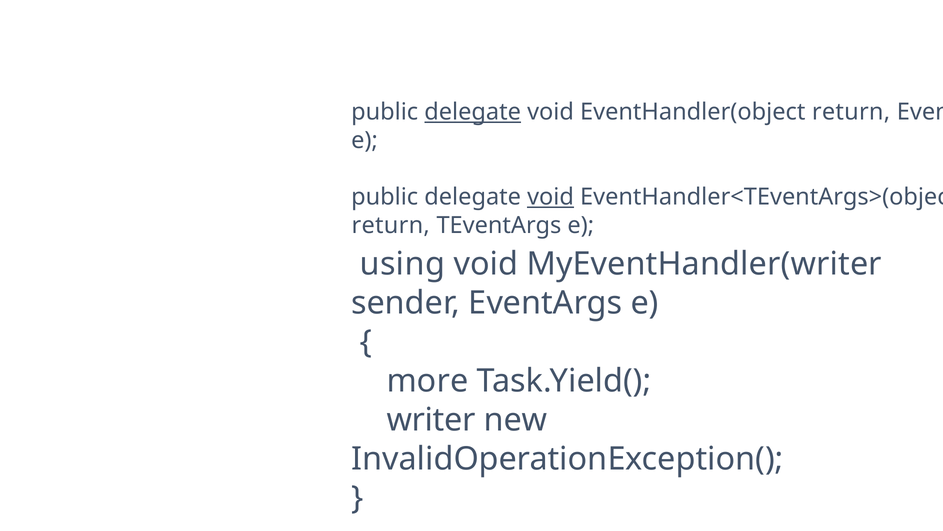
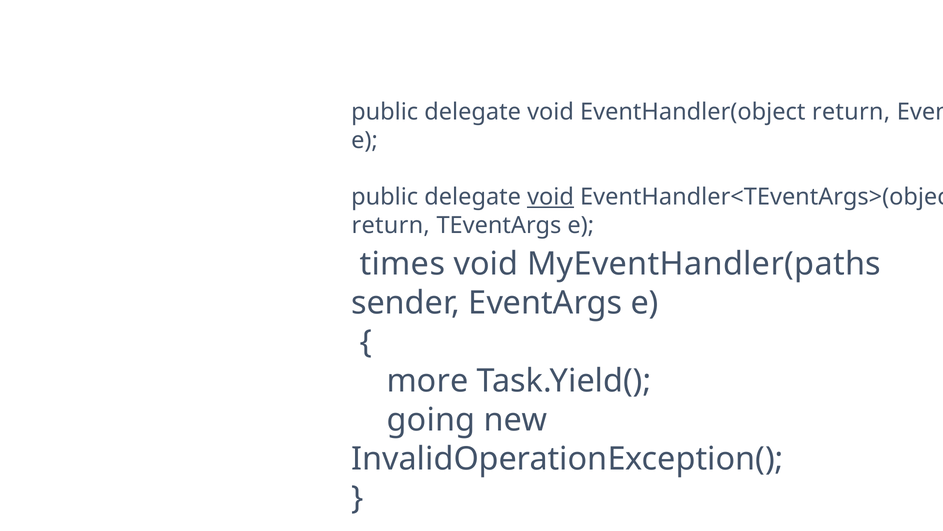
delegate underline: present -> none (473, 112)
using: using -> times (402, 264)
MyEventHandler(writer: MyEventHandler(writer -> MyEventHandler(paths (704, 264)
writer: writer -> going (431, 419)
